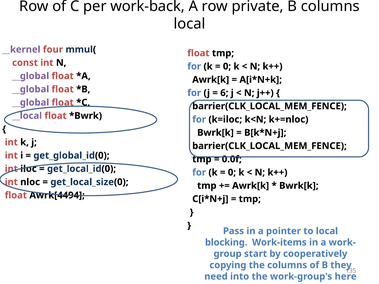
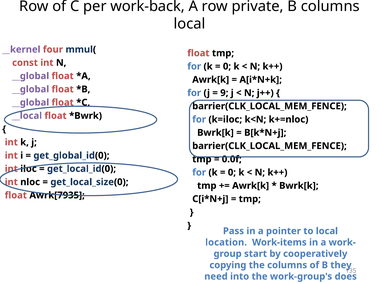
6: 6 -> 9 (224, 93)
Awrk[4494: Awrk[4494 -> Awrk[7935 (57, 195)
blocking: blocking -> location (226, 243)
here: here -> does (346, 277)
